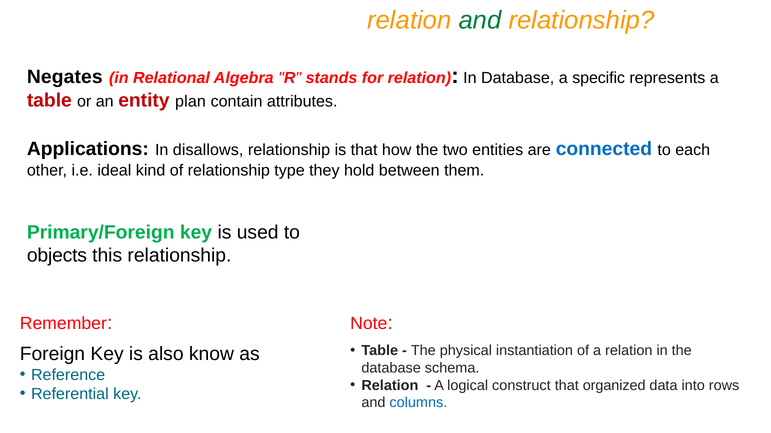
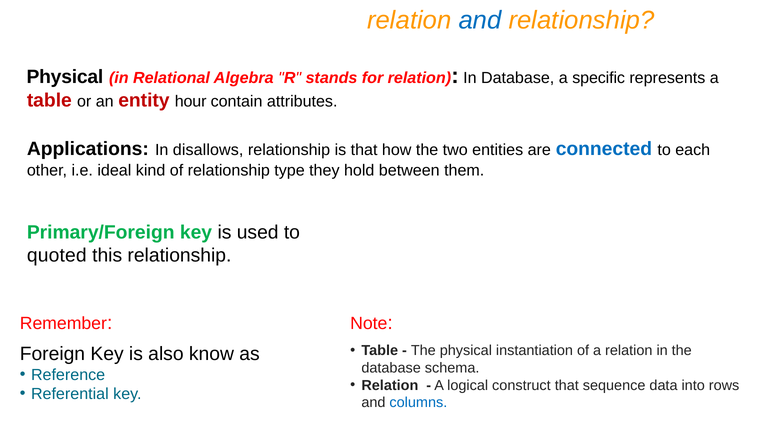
and colour: green -> blue (480, 20)
Negates: Negates -> Physical (65, 77)
plan: plan -> hour (191, 102)
objects: objects -> quoted (57, 256)
organized: organized -> sequence (614, 386)
